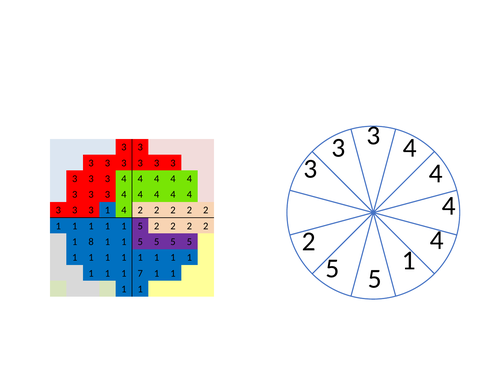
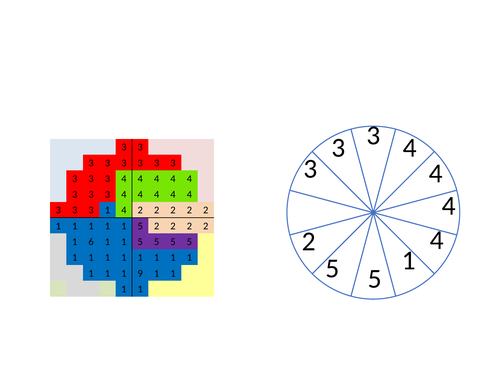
8: 8 -> 6 (91, 242)
7: 7 -> 9 (140, 273)
